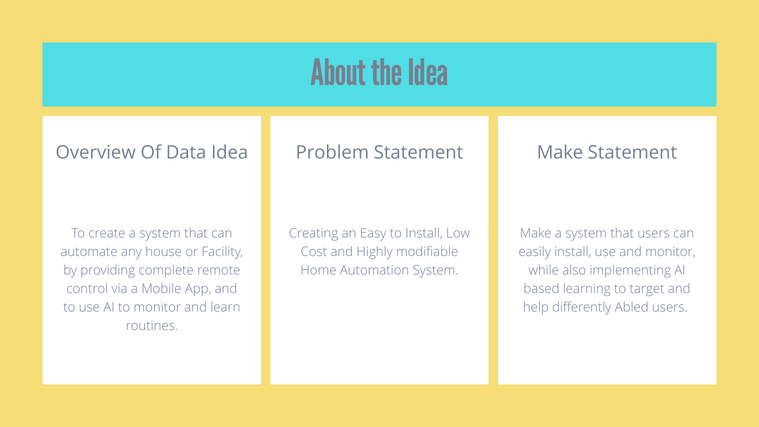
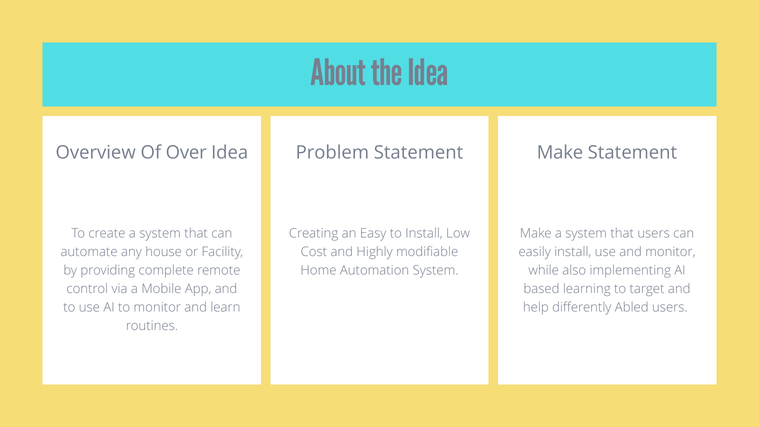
Data: Data -> Over (186, 153)
